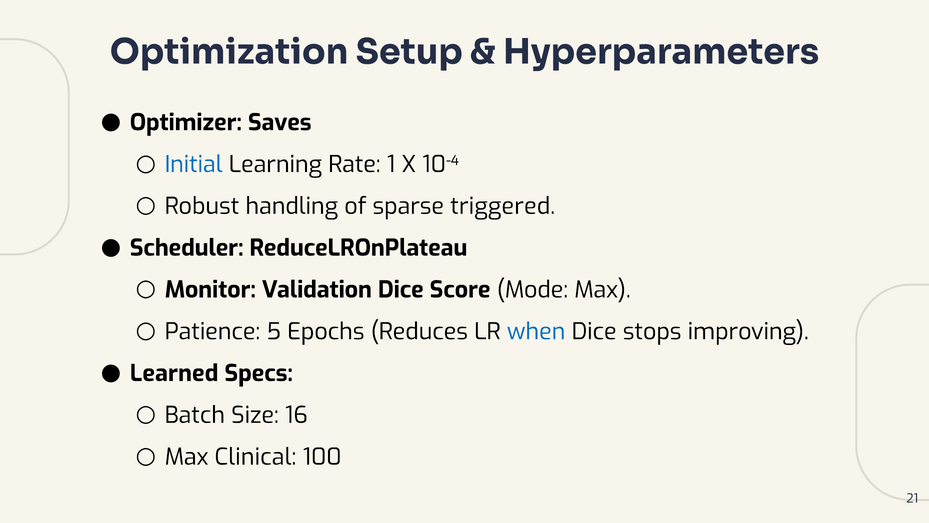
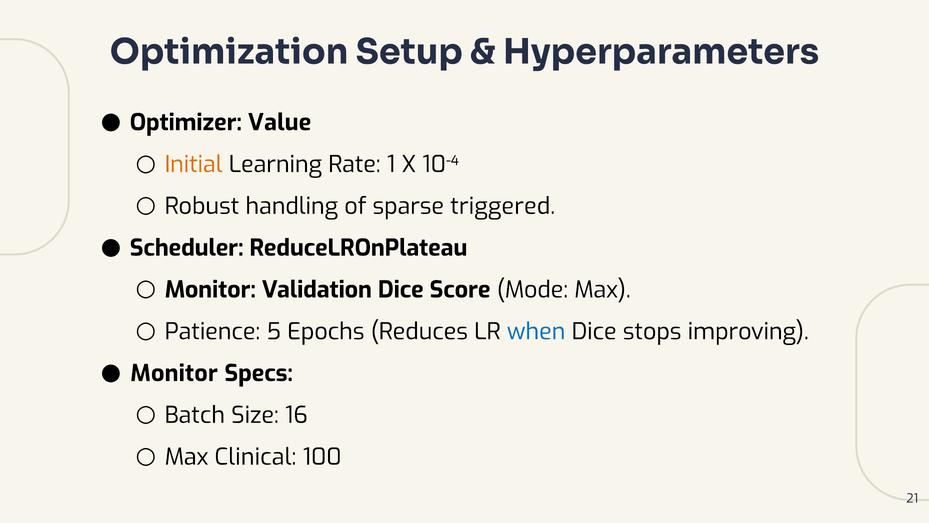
Saves: Saves -> Value (280, 122)
Initial colour: blue -> orange (194, 164)
Learned: Learned -> Monitor (174, 373)
